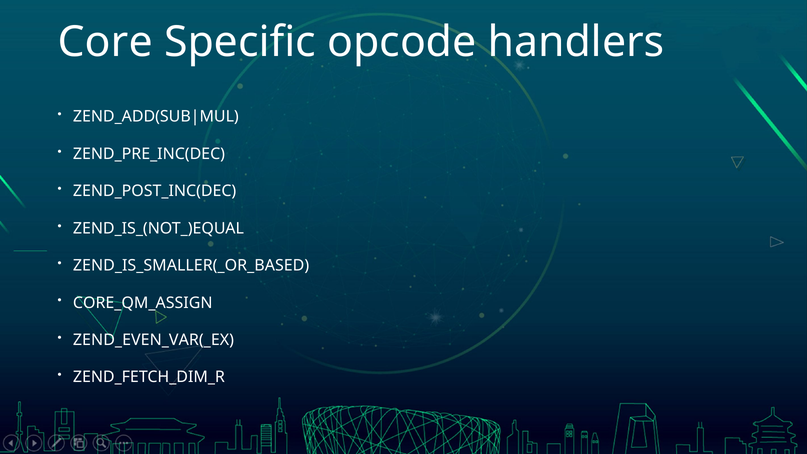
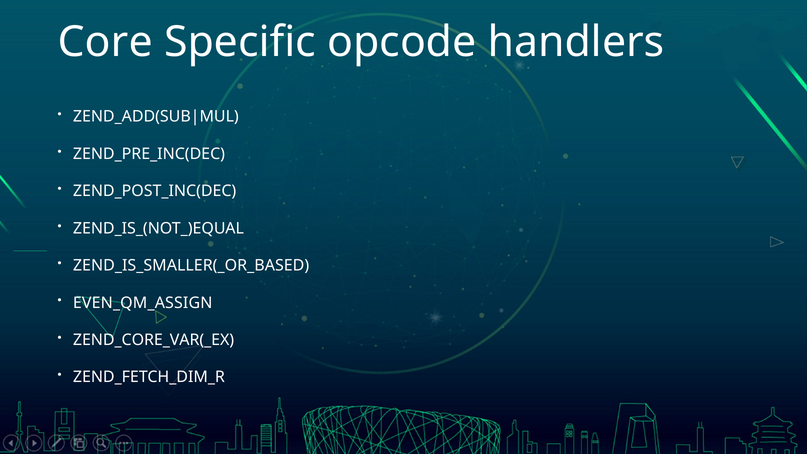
CORE_QM_ASSIGN: CORE_QM_ASSIGN -> EVEN_QM_ASSIGN (143, 303)
ZEND_EVEN_VAR(_EX: ZEND_EVEN_VAR(_EX -> ZEND_CORE_VAR(_EX (154, 340)
